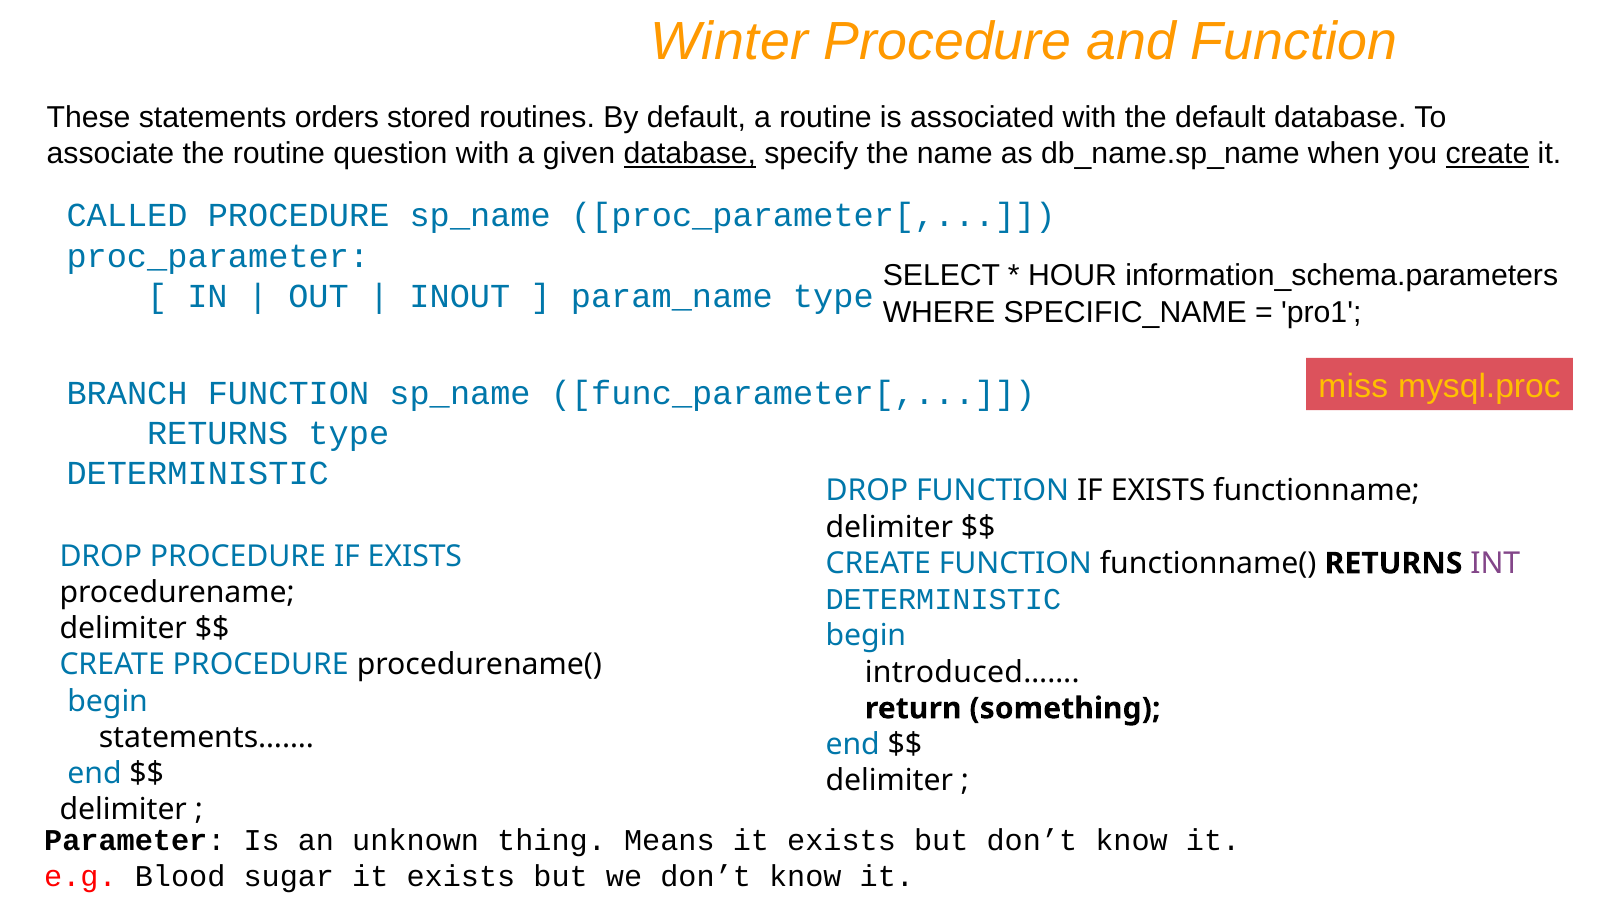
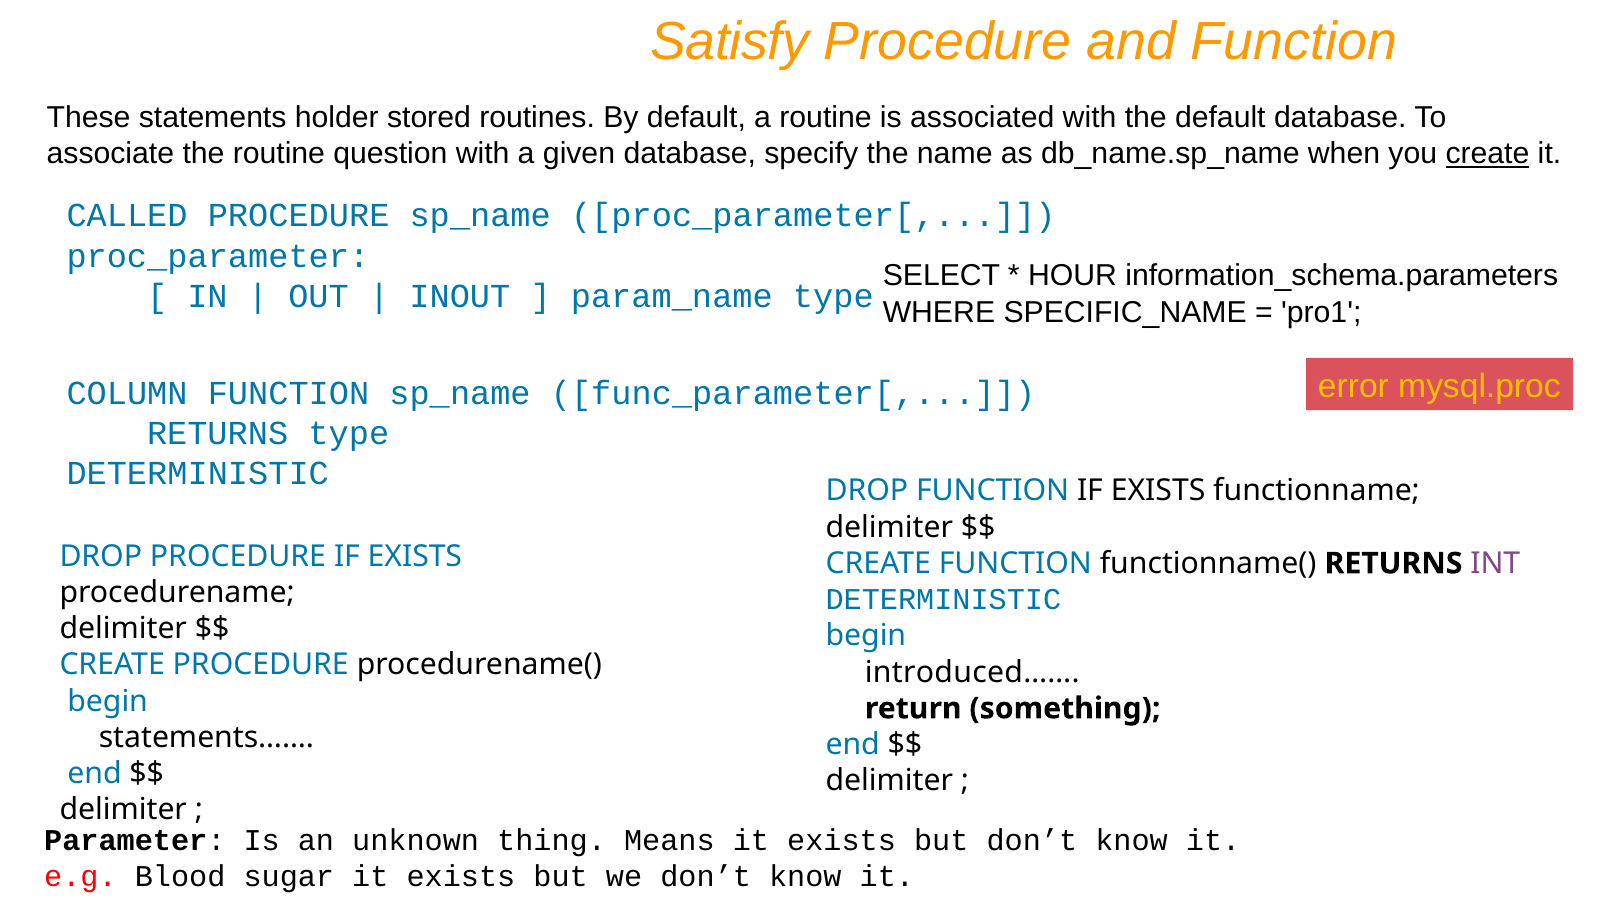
Winter: Winter -> Satisfy (730, 42)
orders: orders -> holder (337, 118)
database underline: present -> none (690, 154)
miss: miss -> error (1353, 386)
BRANCH: BRANCH -> COLUMN (127, 393)
